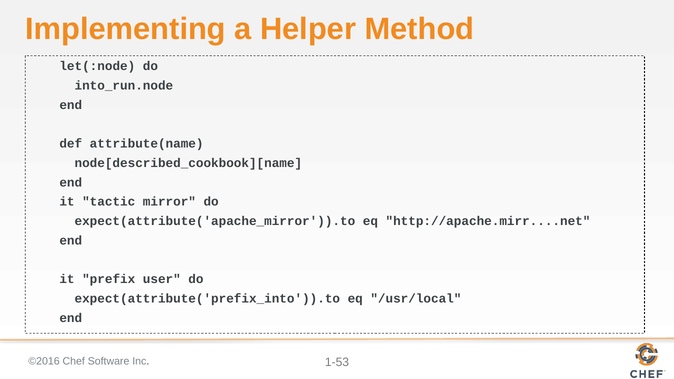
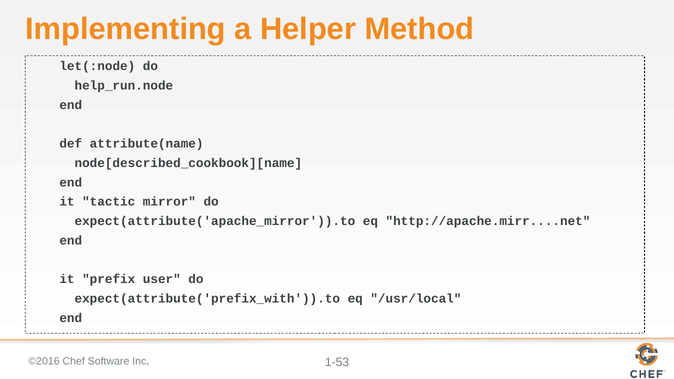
into_run.node: into_run.node -> help_run.node (124, 86)
expect(attribute('prefix_into')).to: expect(attribute('prefix_into')).to -> expect(attribute('prefix_with')).to (207, 299)
